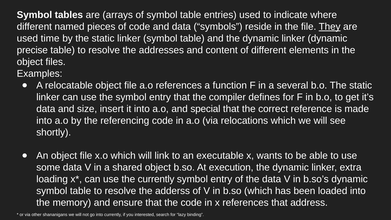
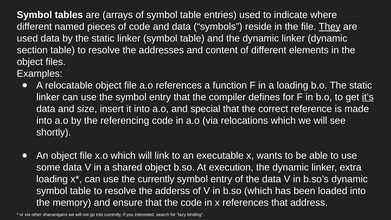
used time: time -> data (50, 38)
precise: precise -> section (32, 50)
a several: several -> loading (292, 85)
it’s underline: none -> present (368, 97)
